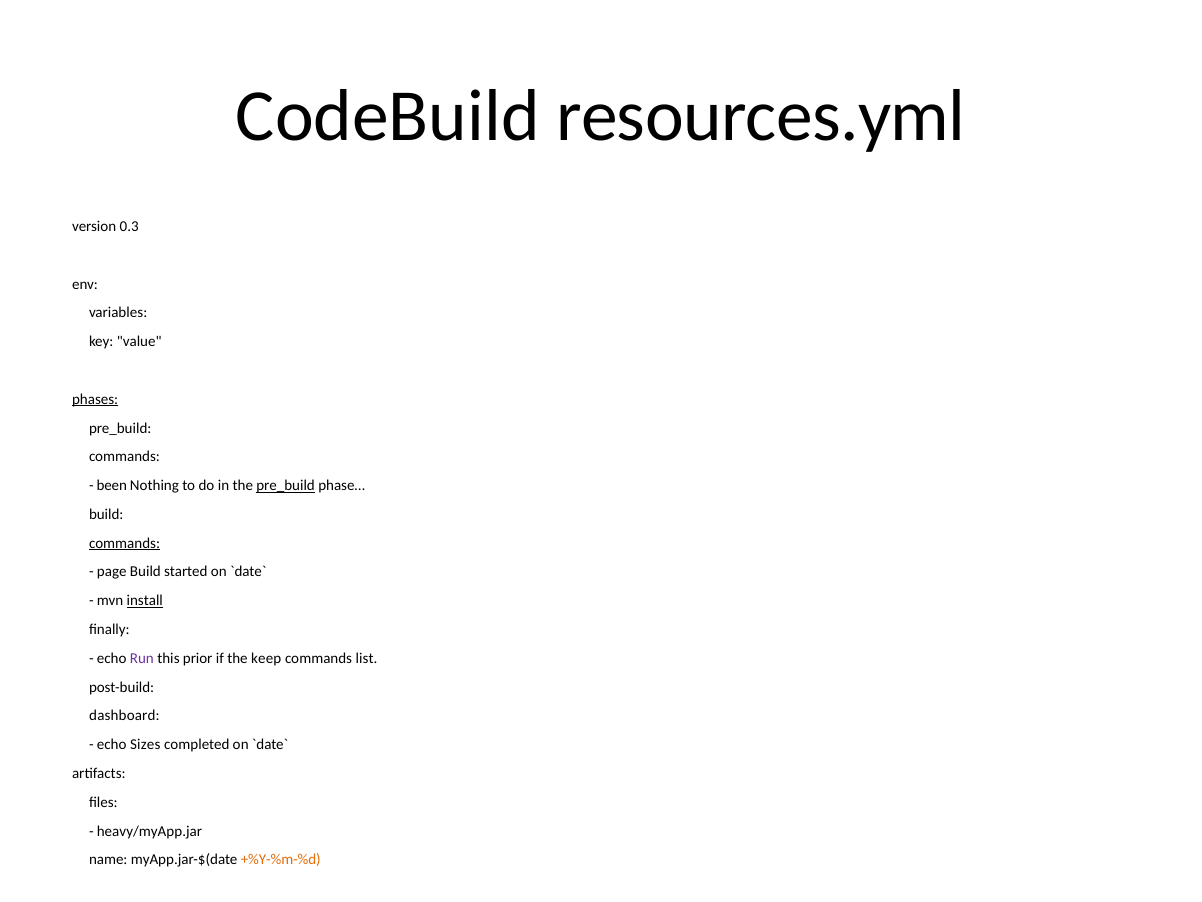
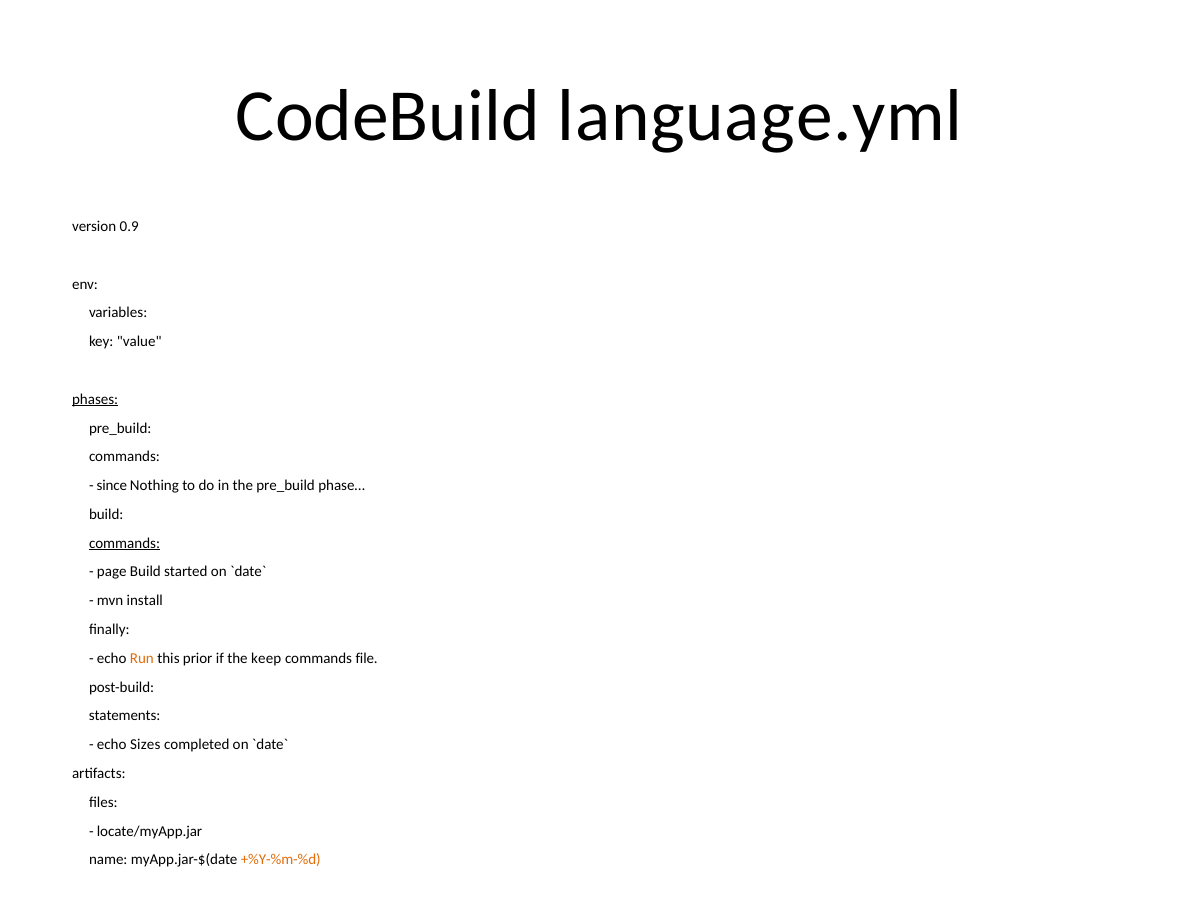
resources.yml: resources.yml -> language.yml (760, 116)
0.3: 0.3 -> 0.9 (129, 226)
been: been -> since (112, 485)
pre_build underline: present -> none (286, 485)
install underline: present -> none (145, 600)
Run colour: purple -> orange (142, 658)
list: list -> file (367, 658)
dashboard: dashboard -> statements (125, 716)
heavy/myApp.jar: heavy/myApp.jar -> locate/myApp.jar (150, 831)
